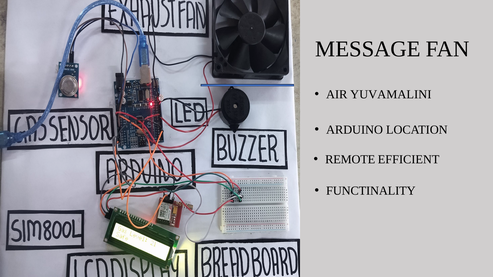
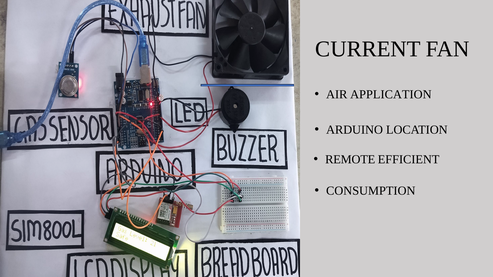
MESSAGE: MESSAGE -> CURRENT (368, 49)
YUVAMALINI: YUVAMALINI -> APPLICATION (391, 94)
FUNCTINALITY: FUNCTINALITY -> CONSUMPTION (371, 191)
